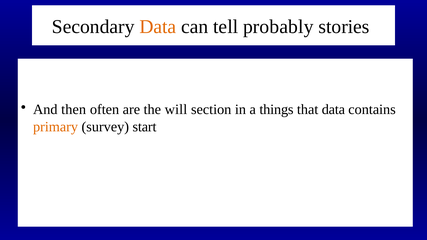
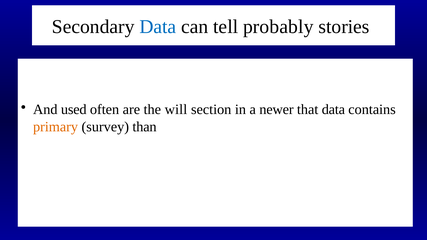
Data colour: orange -> blue (158, 27)
then: then -> used (74, 110)
things: things -> newer (276, 110)
start: start -> than (145, 127)
